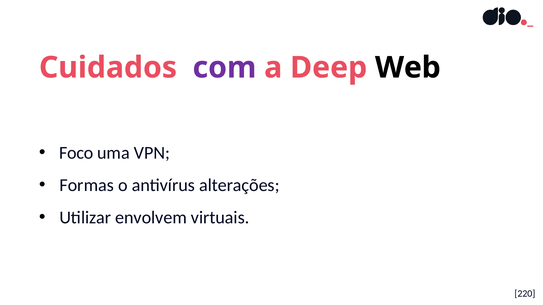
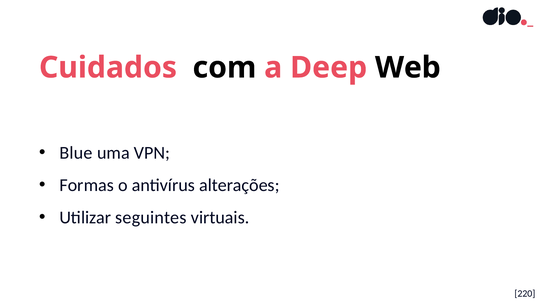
com colour: purple -> black (224, 68)
Foco: Foco -> Blue (76, 153)
envolvem: envolvem -> seguintes (151, 218)
